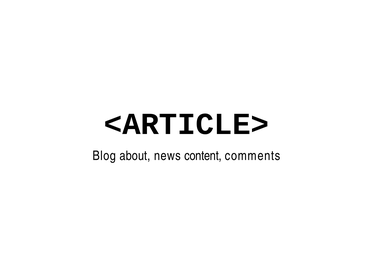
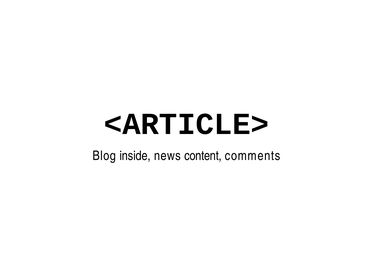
about: about -> inside (135, 156)
